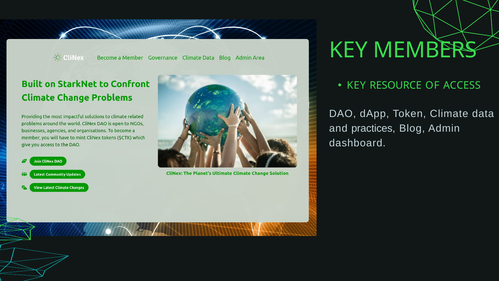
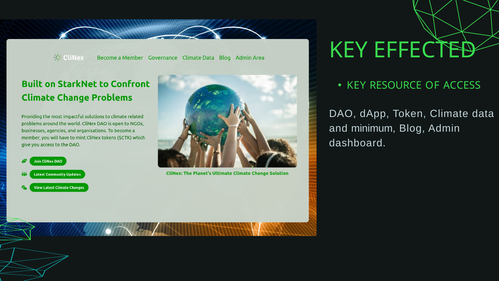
MEMBERS: MEMBERS -> EFFECTED (425, 50)
practices: practices -> minimum (373, 128)
